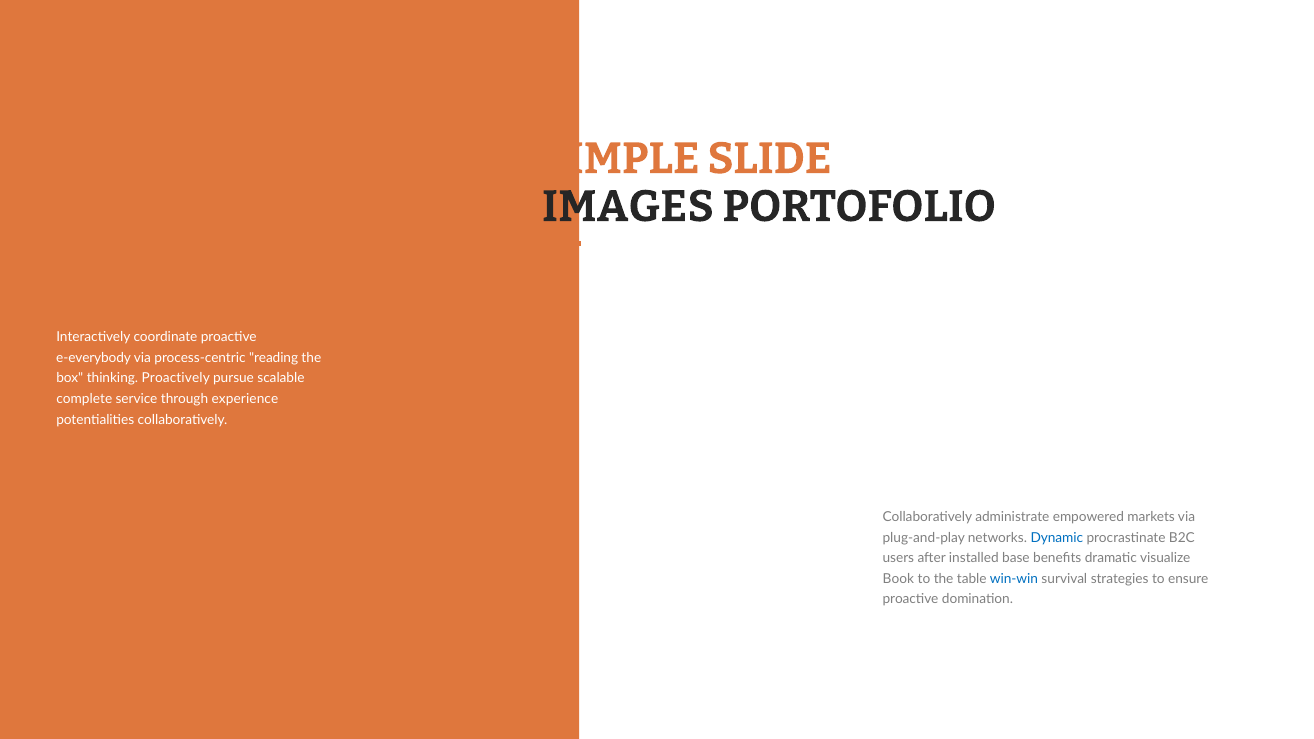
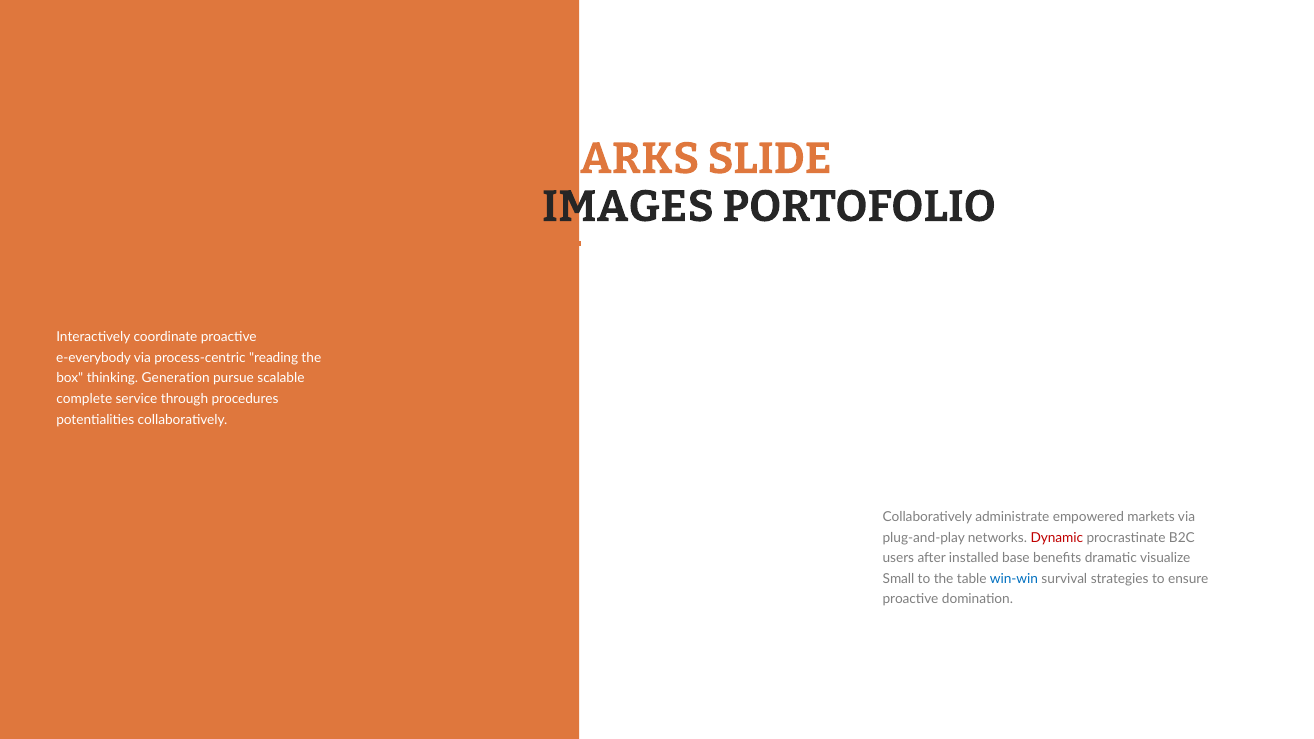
SIMPLE: SIMPLE -> MARKS (620, 159)
Proactively: Proactively -> Generation (176, 379)
experience: experience -> procedures (245, 399)
Dynamic colour: blue -> red (1057, 538)
Book: Book -> Small (899, 579)
